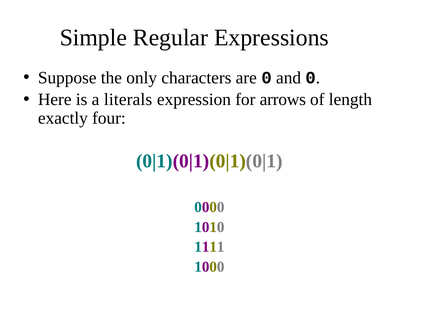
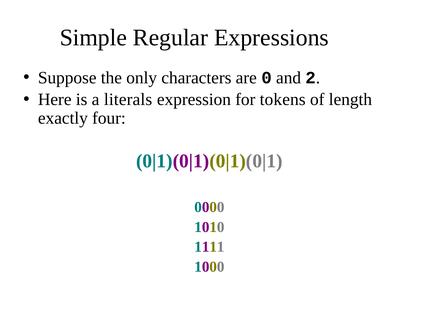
and 0: 0 -> 2 (311, 78)
arrows: arrows -> tokens (283, 99)
